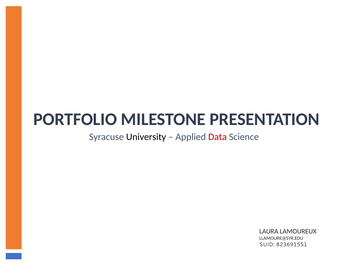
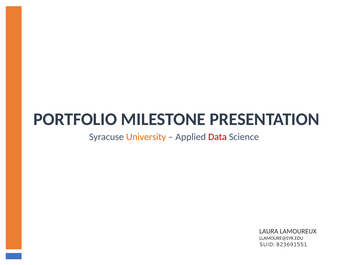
University colour: black -> orange (146, 137)
